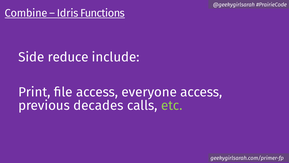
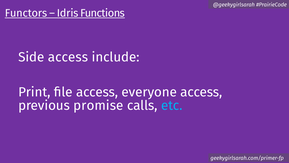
Combine: Combine -> Functors (26, 13)
Side reduce: reduce -> access (68, 57)
decades: decades -> promise (98, 105)
etc colour: light green -> light blue (172, 105)
